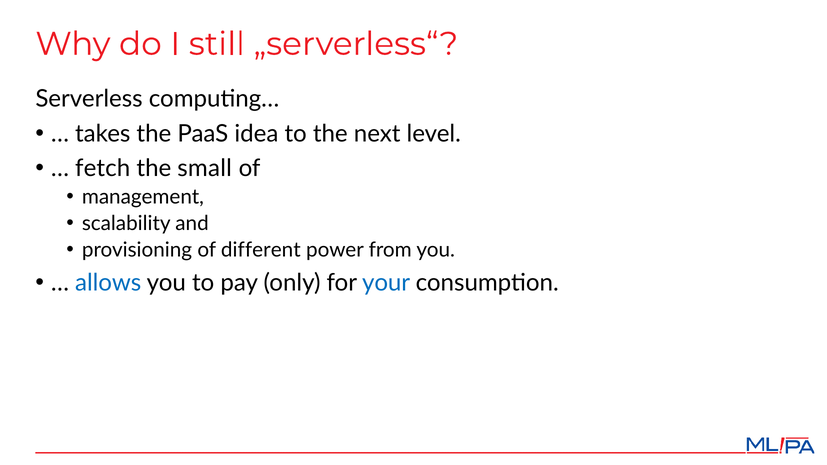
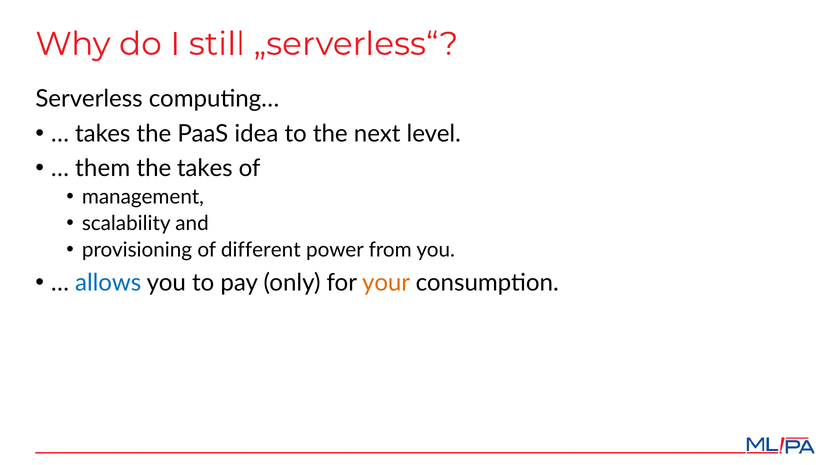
fetch: fetch -> them (103, 168)
the small: small -> takes (205, 168)
your colour: blue -> orange (386, 283)
